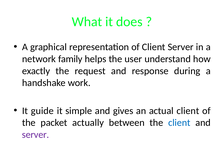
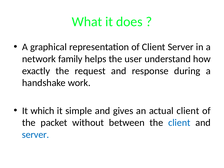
guide: guide -> which (42, 111)
actually: actually -> without (88, 123)
server colour: purple -> blue (36, 135)
